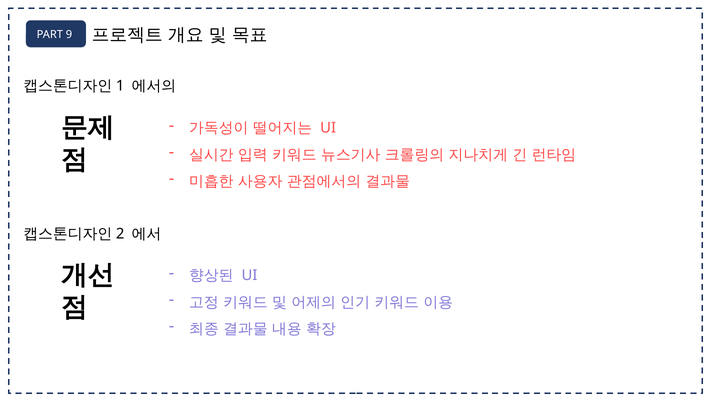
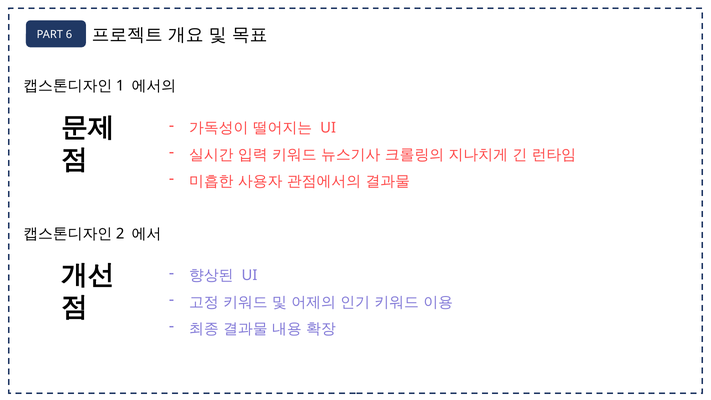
9: 9 -> 6 (69, 35)
